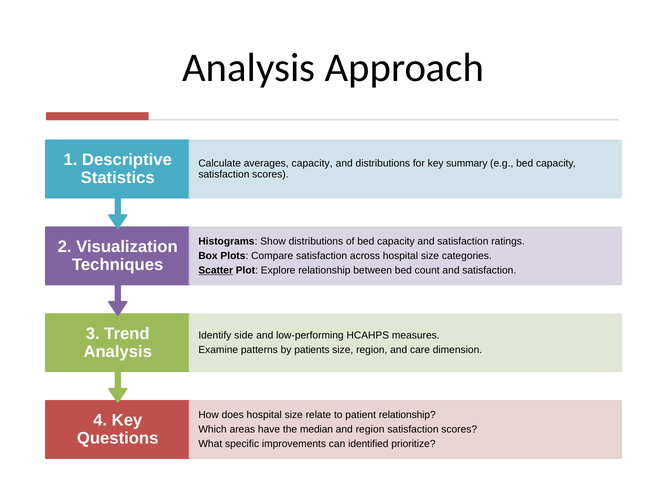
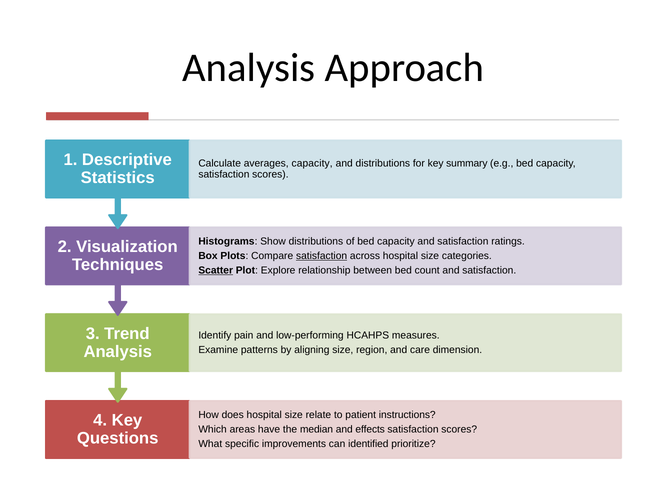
satisfaction underline: none -> present (322, 256)
side: side -> pain (244, 336)
patients: patients -> aligning (312, 350)
patient relationship: relationship -> instructions (407, 415)
and region: region -> effects (370, 430)
